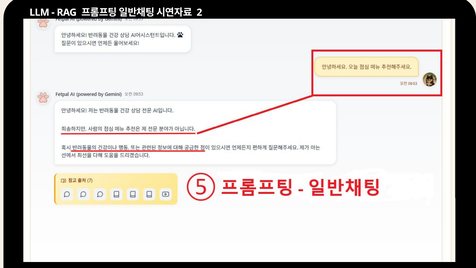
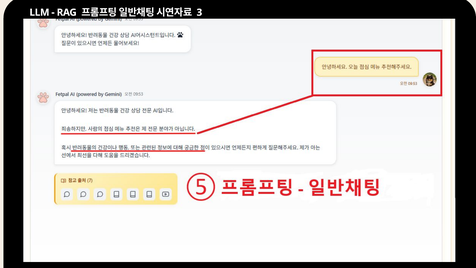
2: 2 -> 3 (199, 12)
